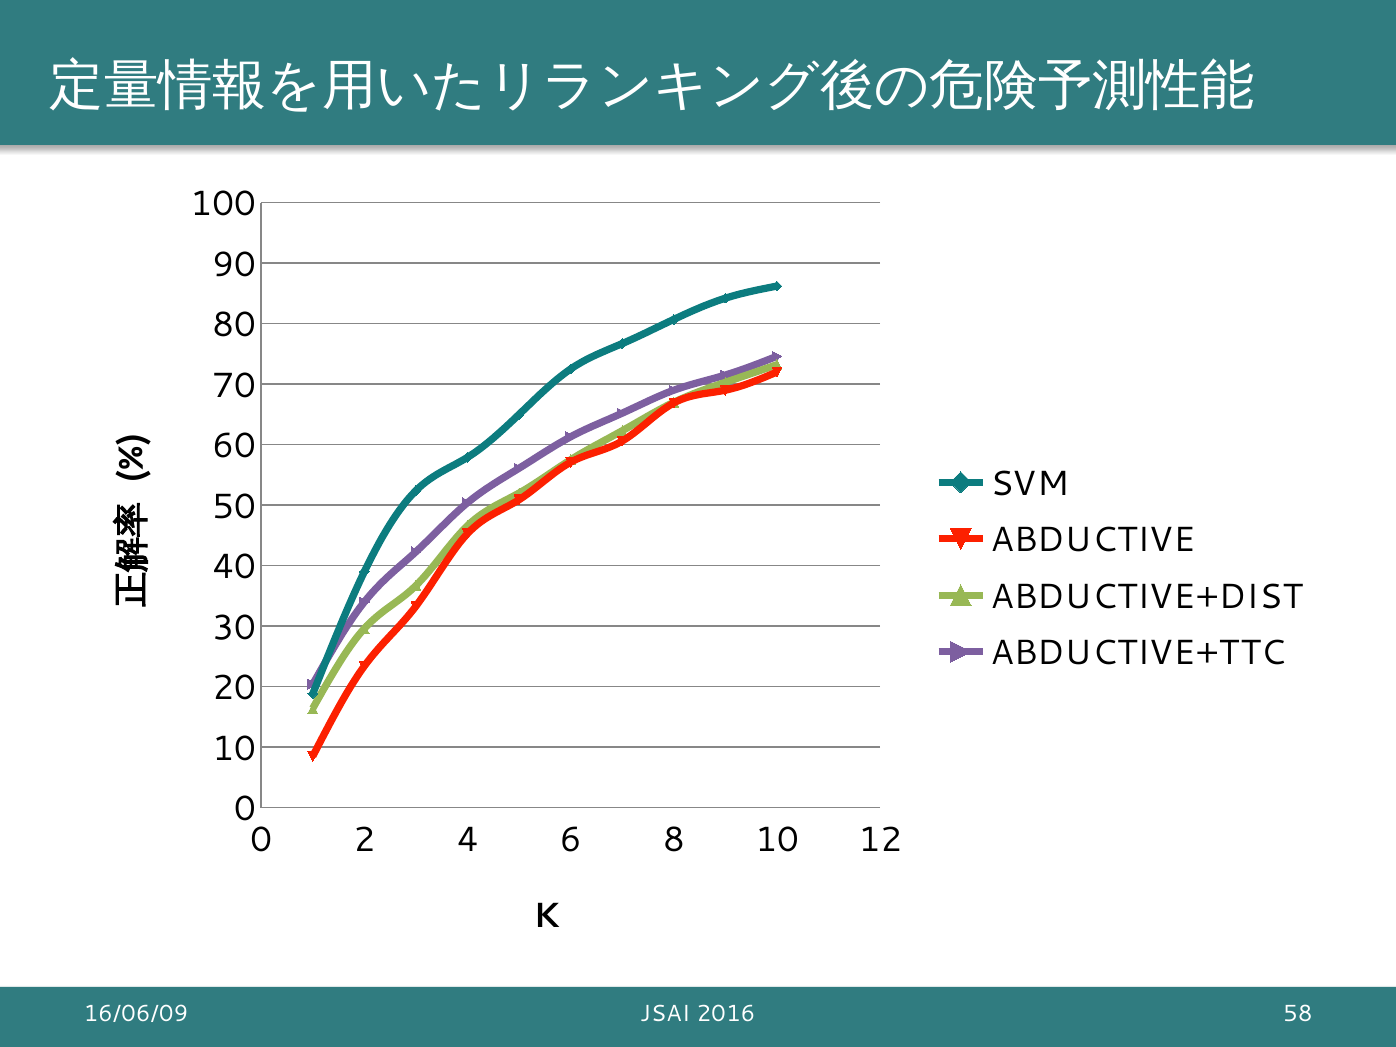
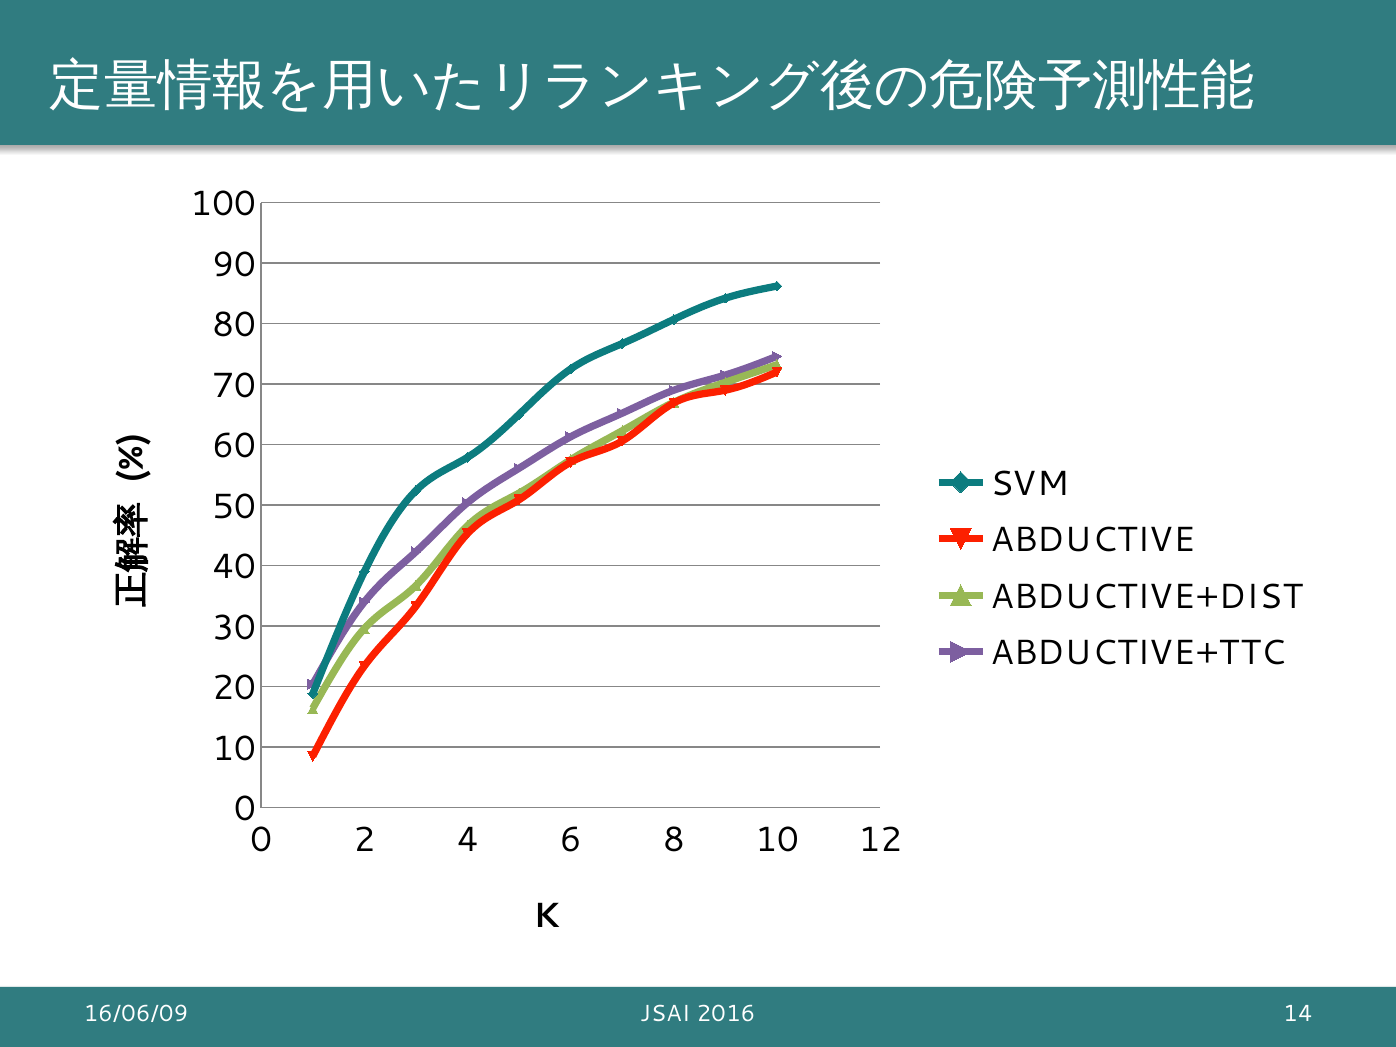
58: 58 -> 14 (1298, 1014)
